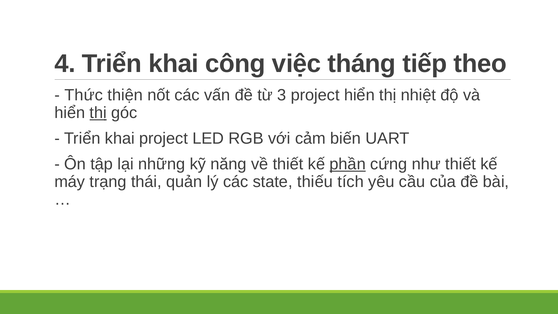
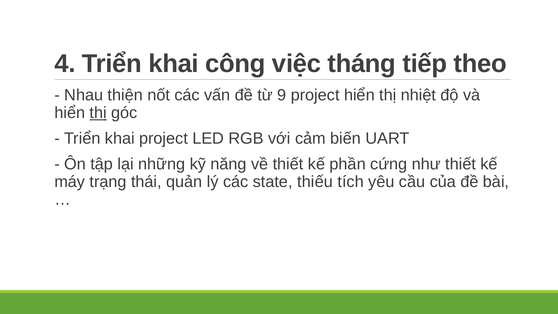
Thức: Thức -> Nhau (84, 95)
3: 3 -> 9 (282, 95)
phần underline: present -> none (348, 164)
